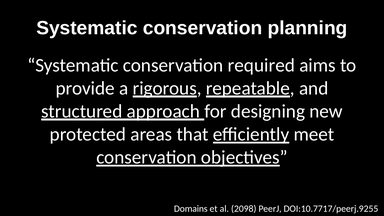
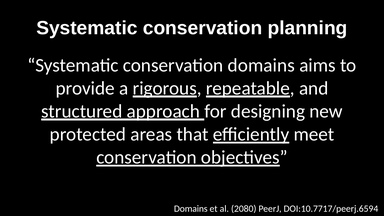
conservation required: required -> domains (261, 65)
2098: 2098 -> 2080 (244, 209)
DOI:10.7717/peerj.9255: DOI:10.7717/peerj.9255 -> DOI:10.7717/peerj.6594 (331, 209)
